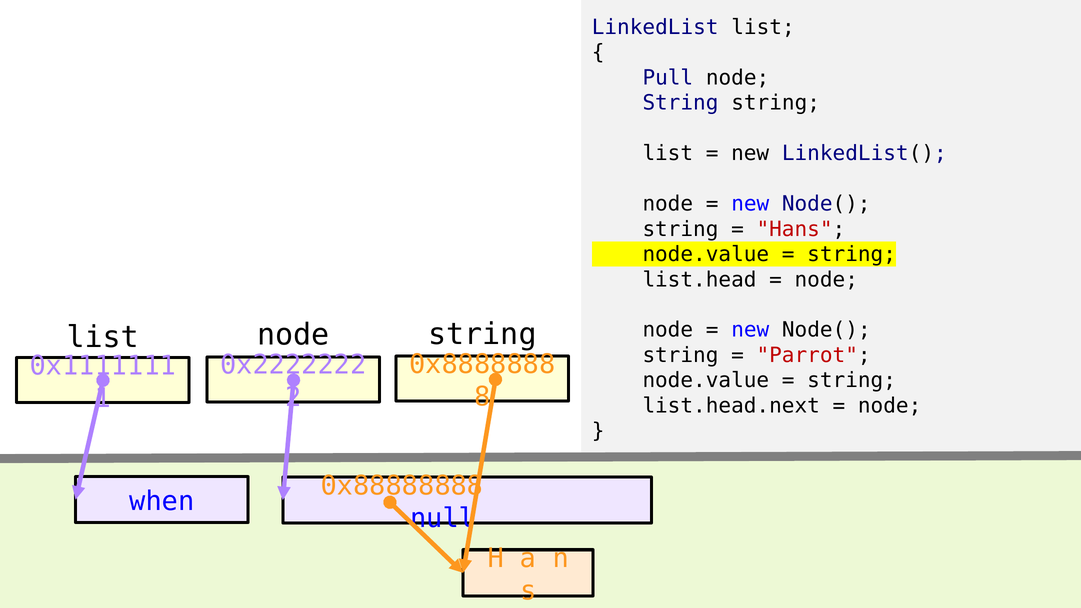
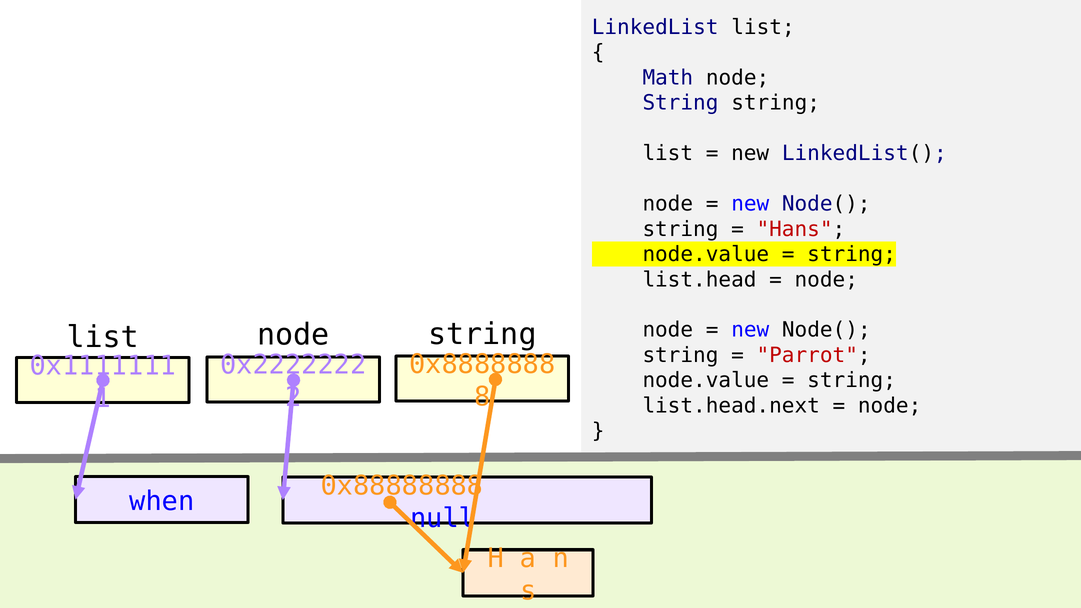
Pull: Pull -> Math (668, 78)
